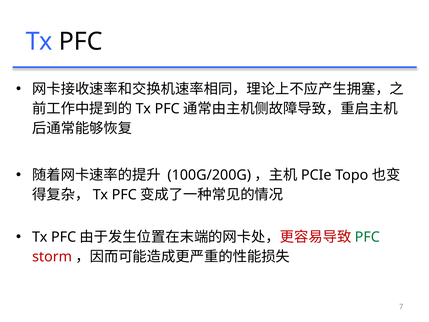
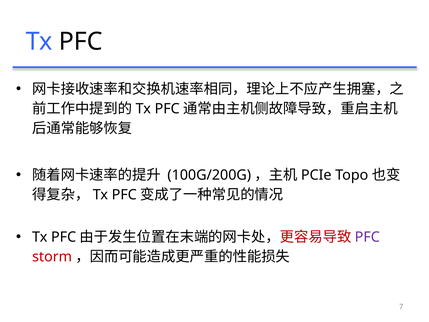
PFC colour: green -> purple (367, 237)
